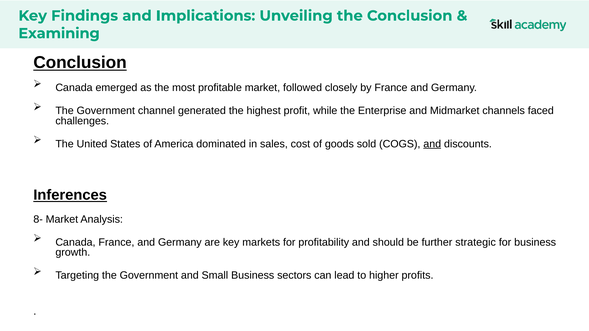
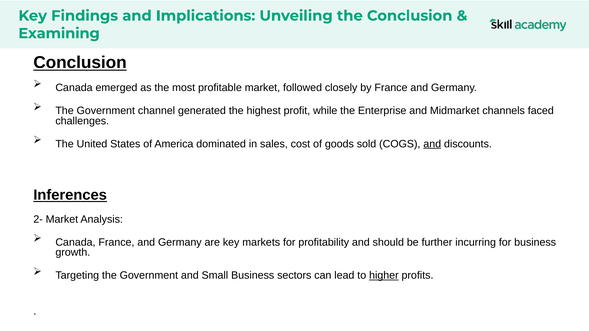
8-: 8- -> 2- (38, 219)
strategic: strategic -> incurring (476, 242)
higher underline: none -> present (384, 276)
